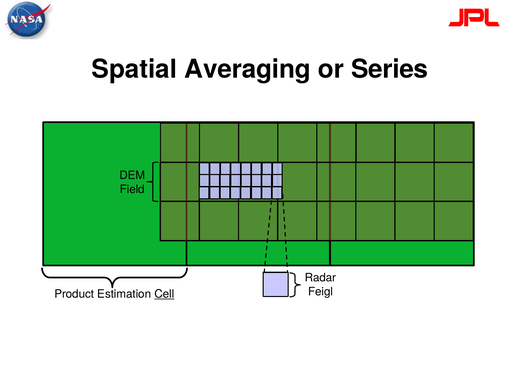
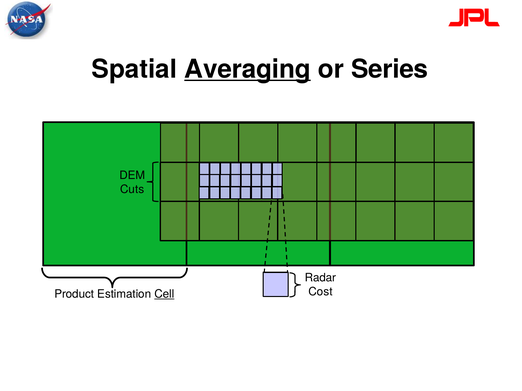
Averaging underline: none -> present (248, 69)
Field: Field -> Cuts (132, 190)
Feigl: Feigl -> Cost (320, 292)
